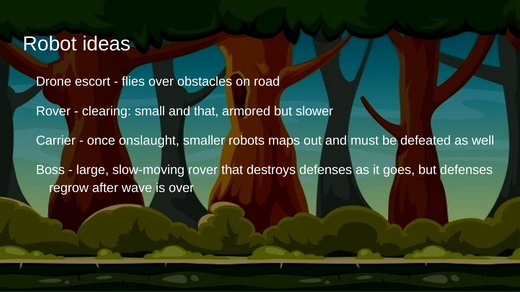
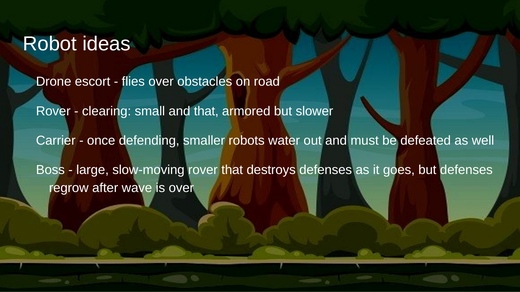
onslaught: onslaught -> defending (149, 141)
maps: maps -> water (284, 141)
